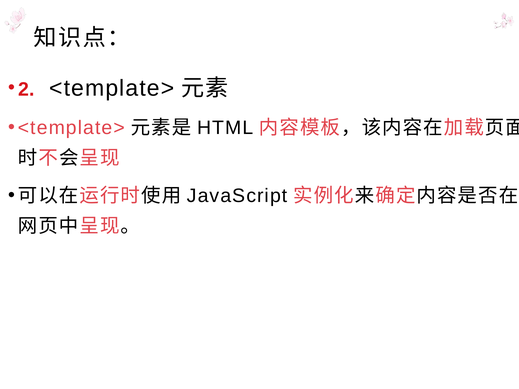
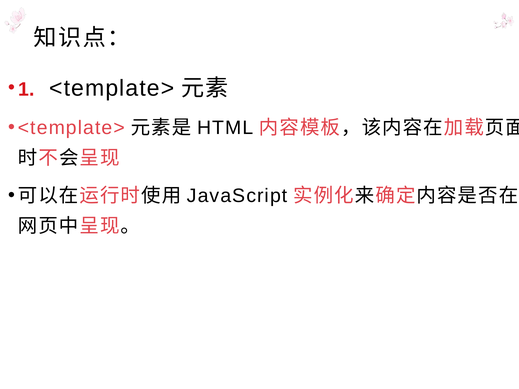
2: 2 -> 1 (26, 90)
